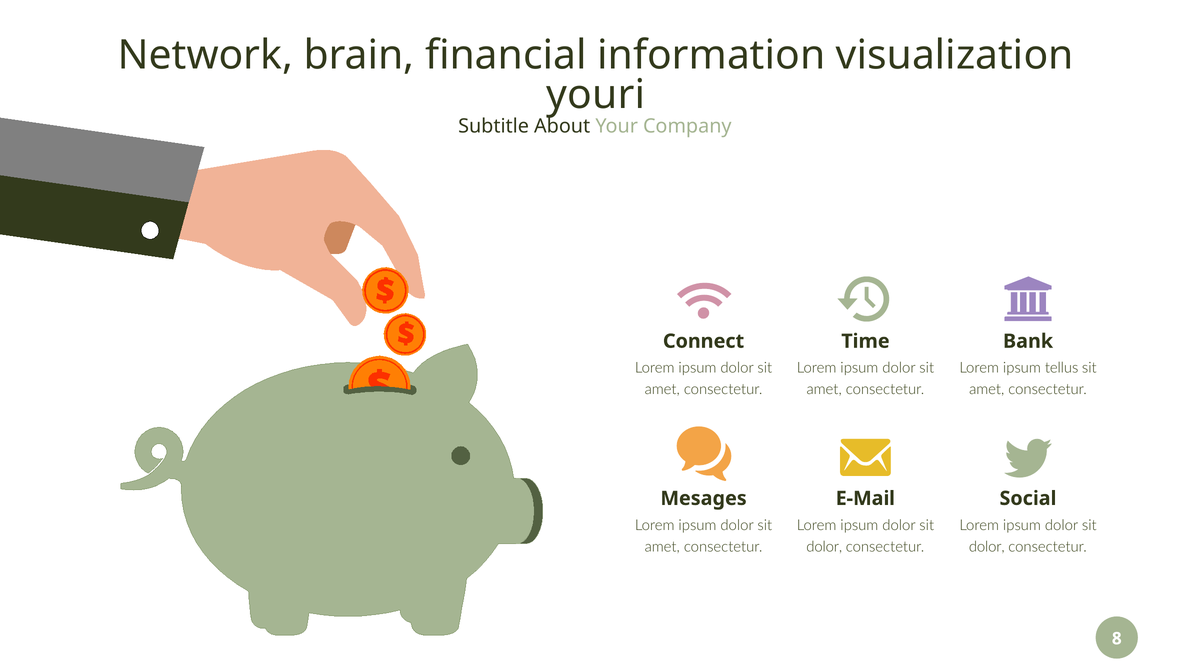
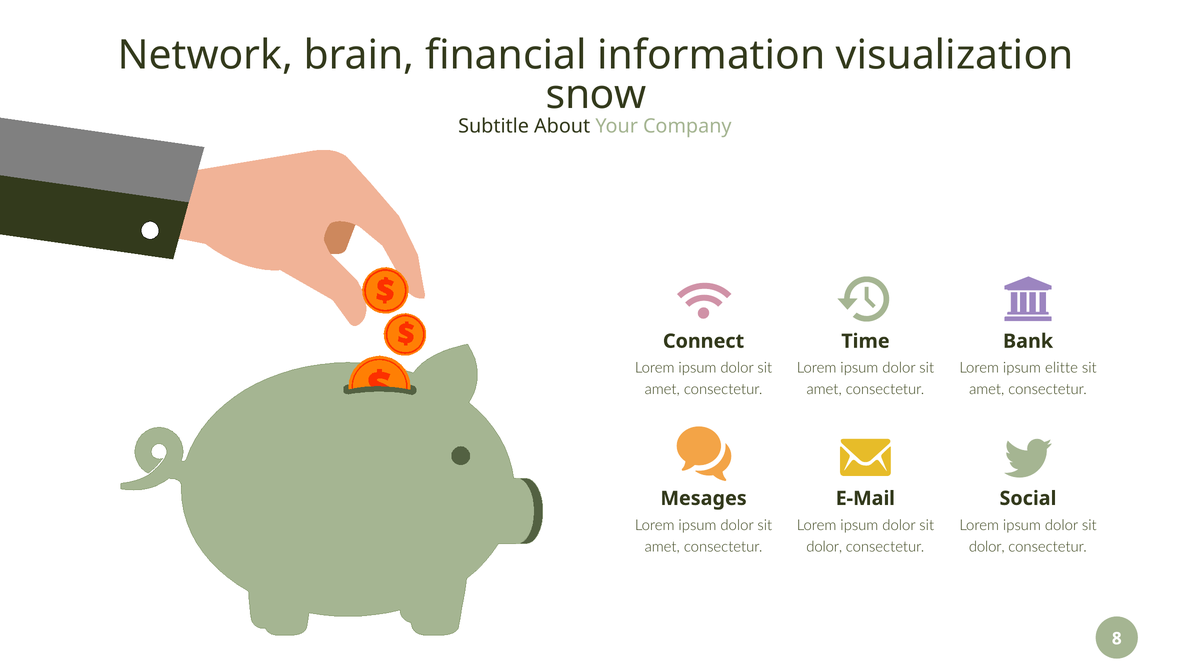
youri: youri -> snow (596, 95)
tellus: tellus -> elitte (1061, 368)
